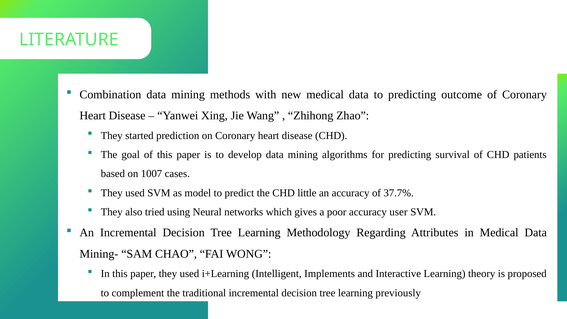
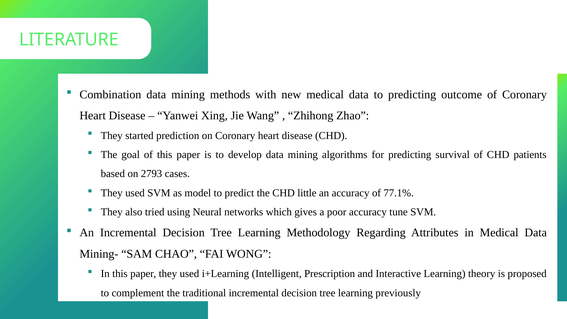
1007: 1007 -> 2793 (152, 174)
37.7%: 37.7% -> 77.1% (399, 193)
user: user -> tune (399, 212)
Implements: Implements -> Prescription (330, 274)
